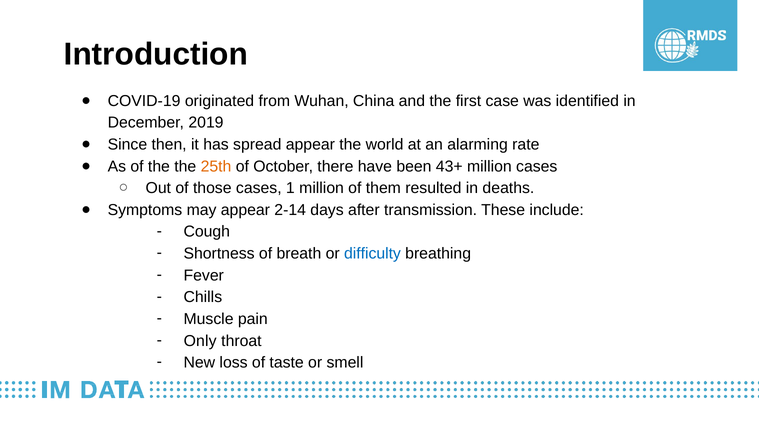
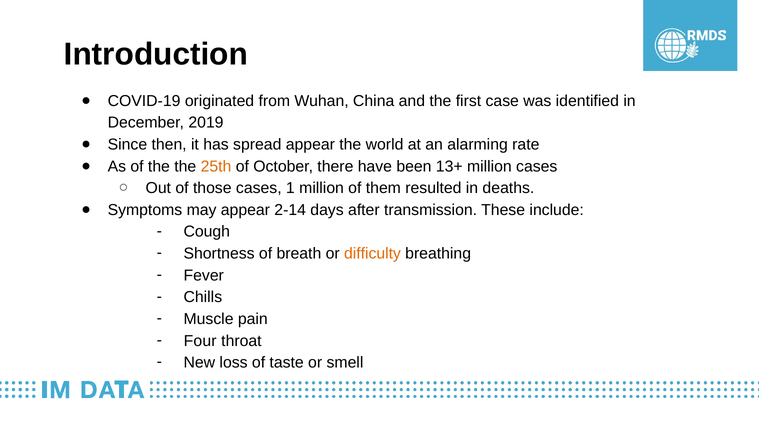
43+: 43+ -> 13+ (449, 166)
difficulty colour: blue -> orange (372, 254)
Only: Only -> Four (200, 341)
